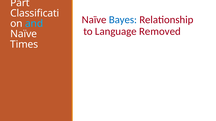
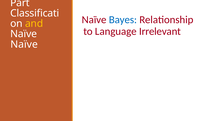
and colour: light blue -> yellow (34, 24)
Removed: Removed -> Irrelevant (160, 31)
Times: Times -> Naïve (24, 45)
